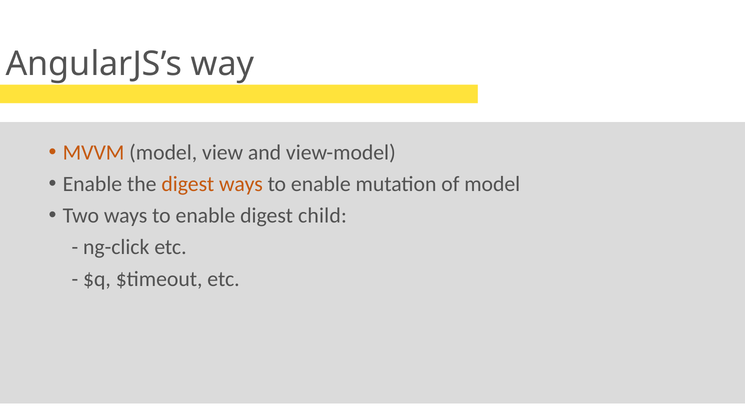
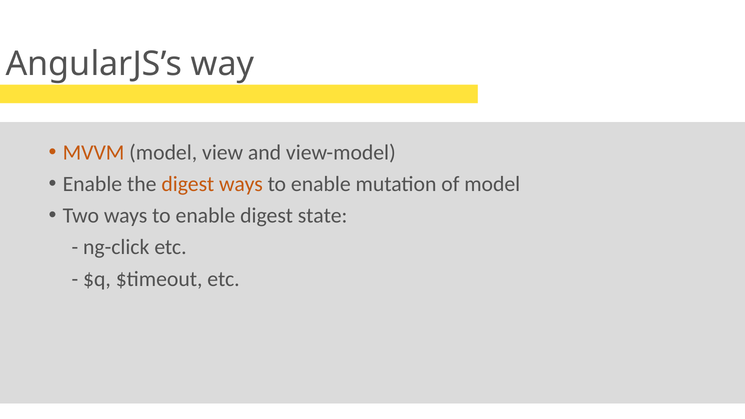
child: child -> state (323, 216)
